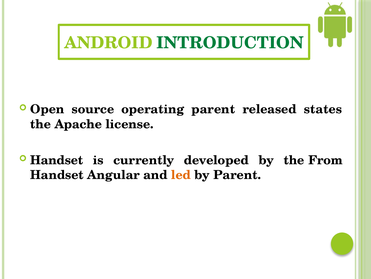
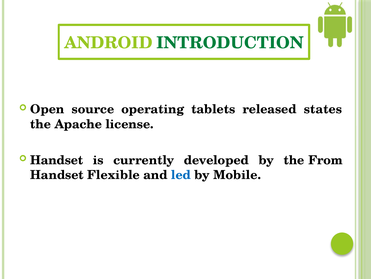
operating parent: parent -> tablets (213, 109)
Angular: Angular -> Flexible (113, 175)
led colour: orange -> blue (181, 175)
by Parent: Parent -> Mobile (237, 175)
